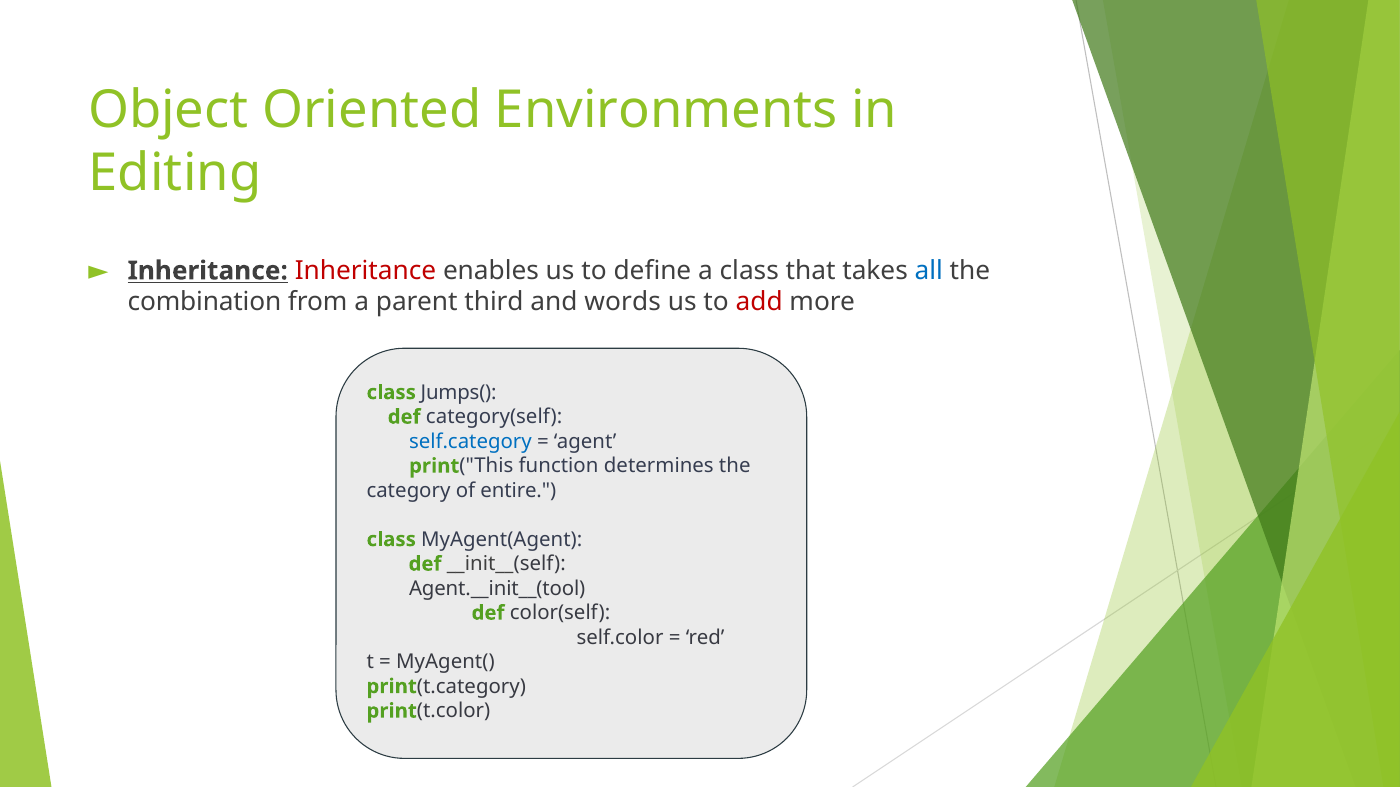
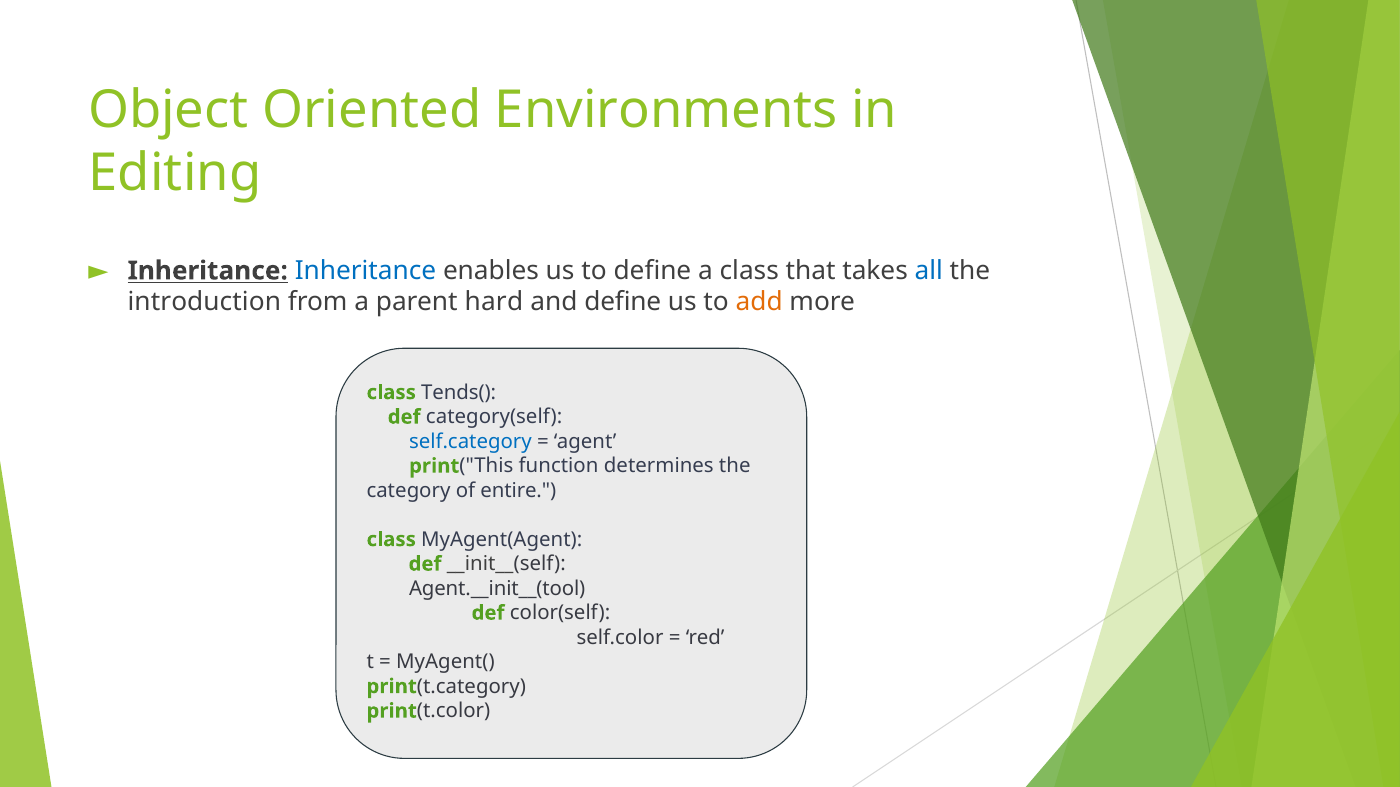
Inheritance colour: red -> blue (365, 271)
combination: combination -> introduction (204, 302)
third: third -> hard (494, 302)
and words: words -> define (623, 302)
add colour: red -> orange (759, 302)
Jumps(: Jumps( -> Tends( (459, 393)
